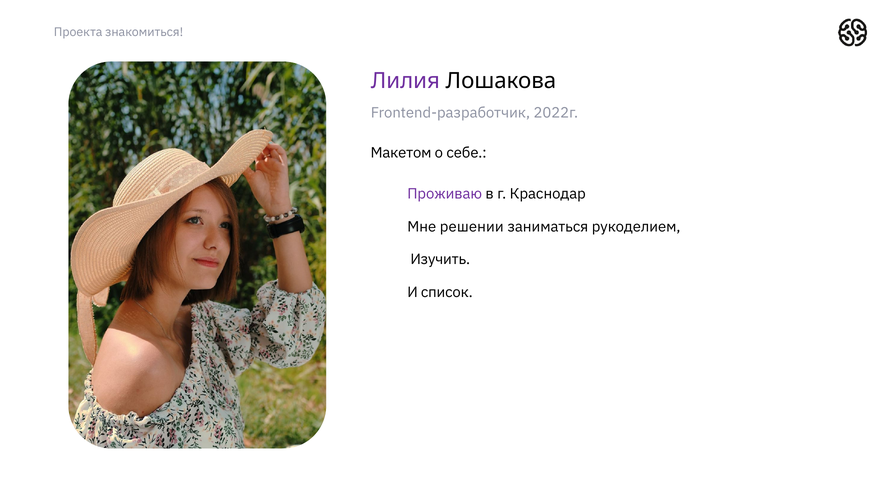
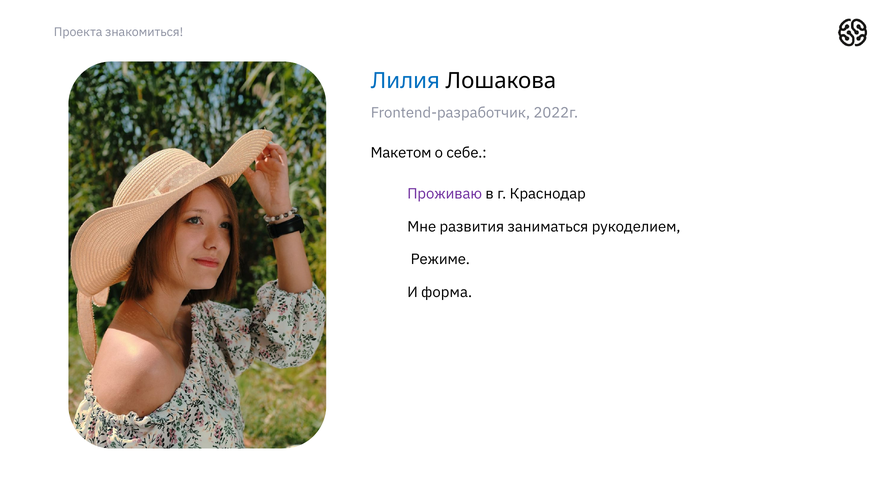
Лилия colour: purple -> blue (405, 81)
решении: решении -> развития (472, 227)
Изучить: Изучить -> Режиме (440, 260)
список: список -> форма (447, 293)
